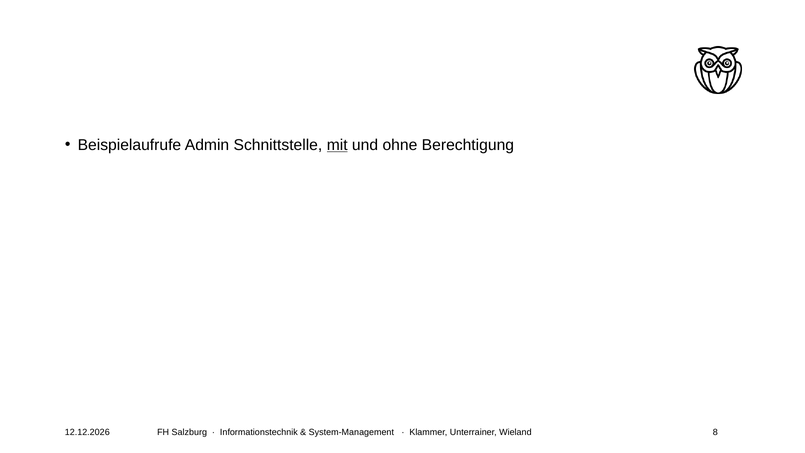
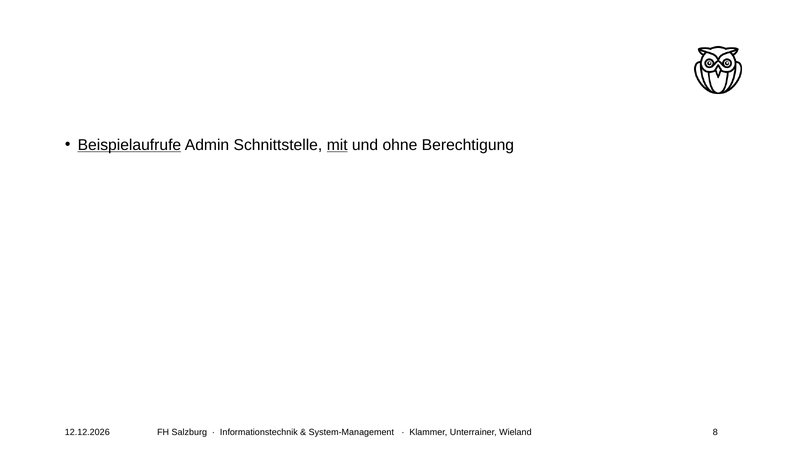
Beispielaufrufe underline: none -> present (129, 145)
